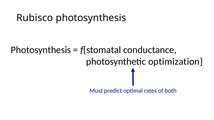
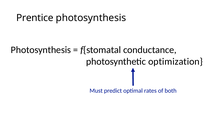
Rubisco: Rubisco -> Prentice (35, 18)
